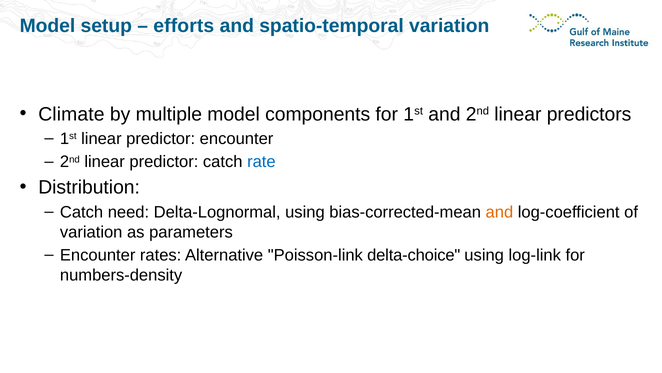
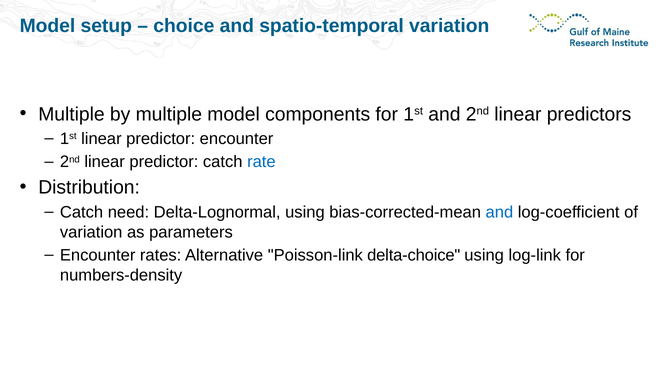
efforts: efforts -> choice (184, 26)
Climate: Climate -> Multiple (71, 114)
and colour: orange -> blue (499, 212)
